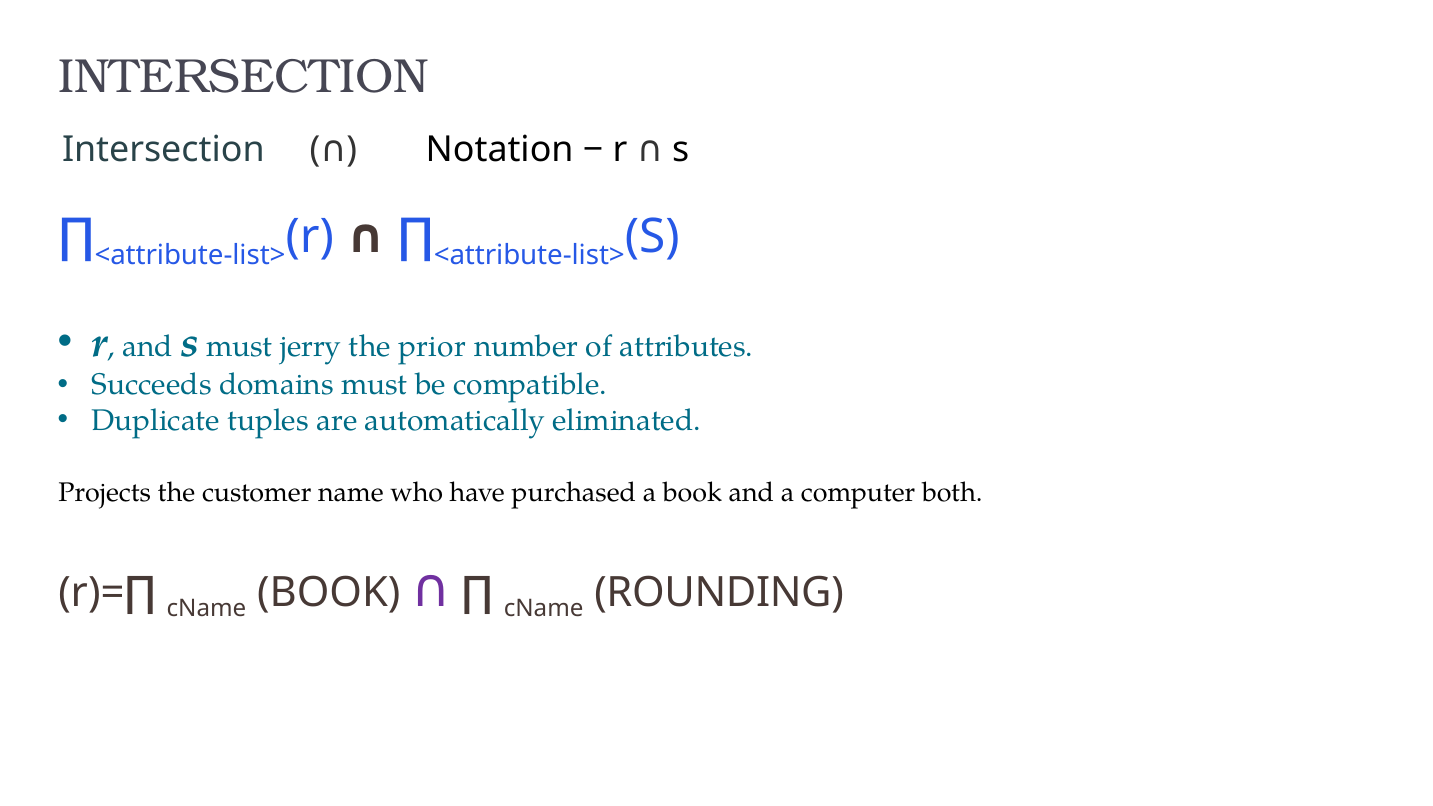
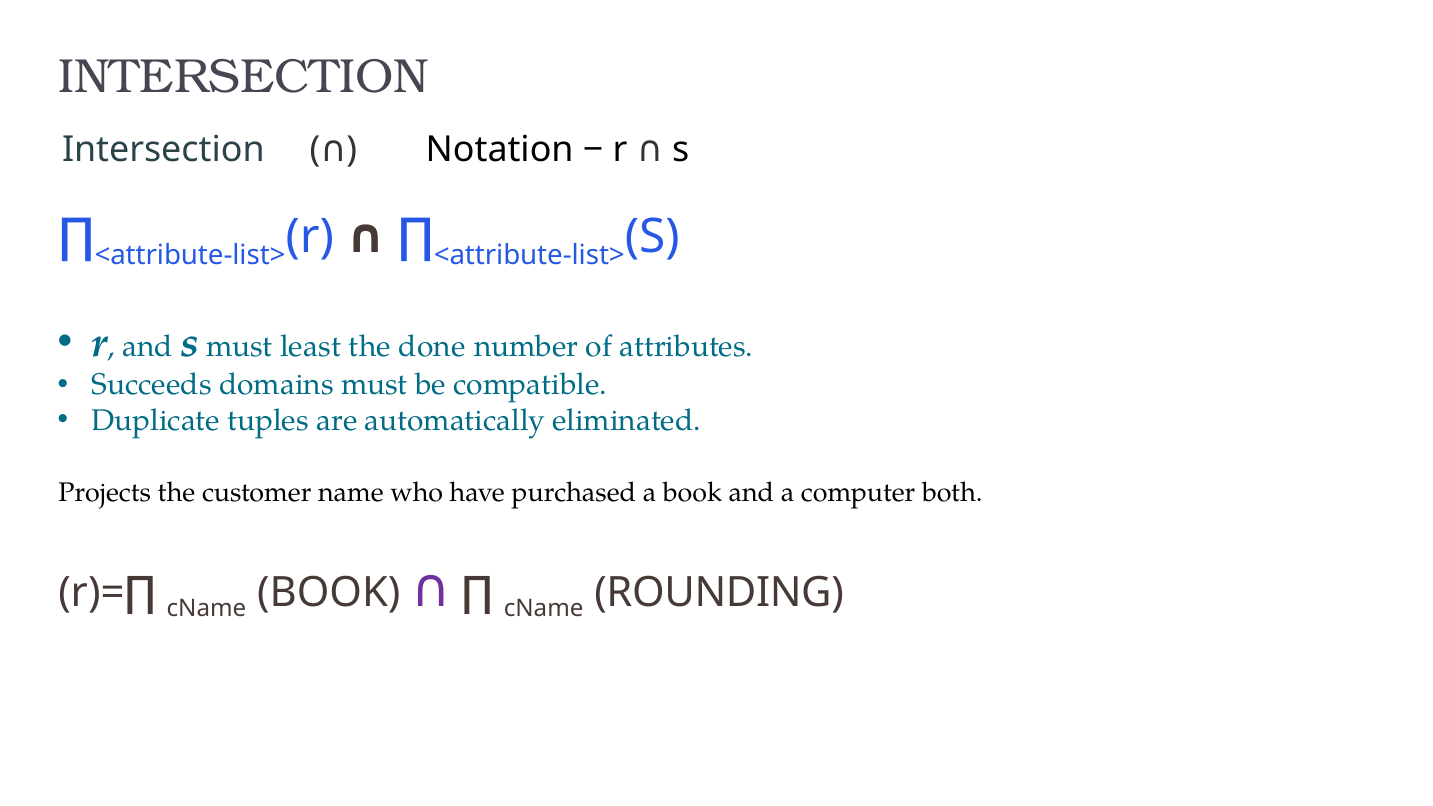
jerry: jerry -> least (311, 347)
prior: prior -> done (432, 347)
